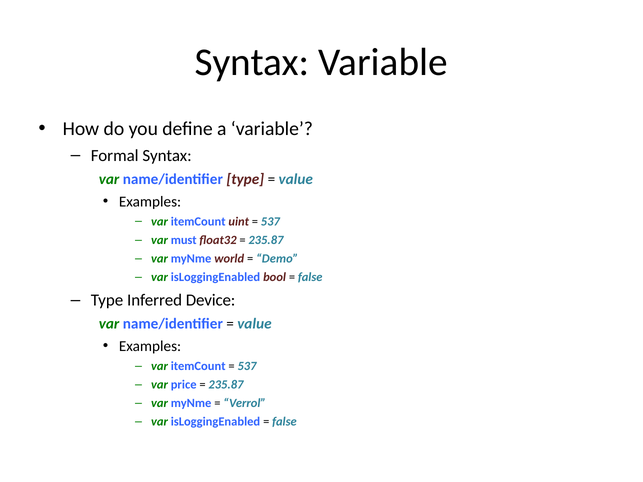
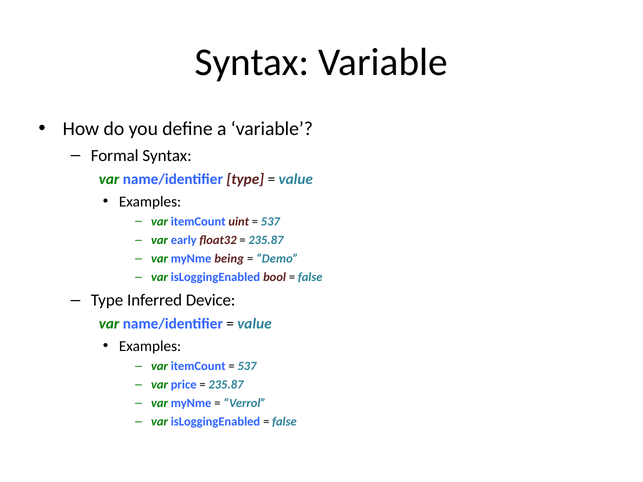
must: must -> early (184, 240)
world: world -> being (229, 259)
